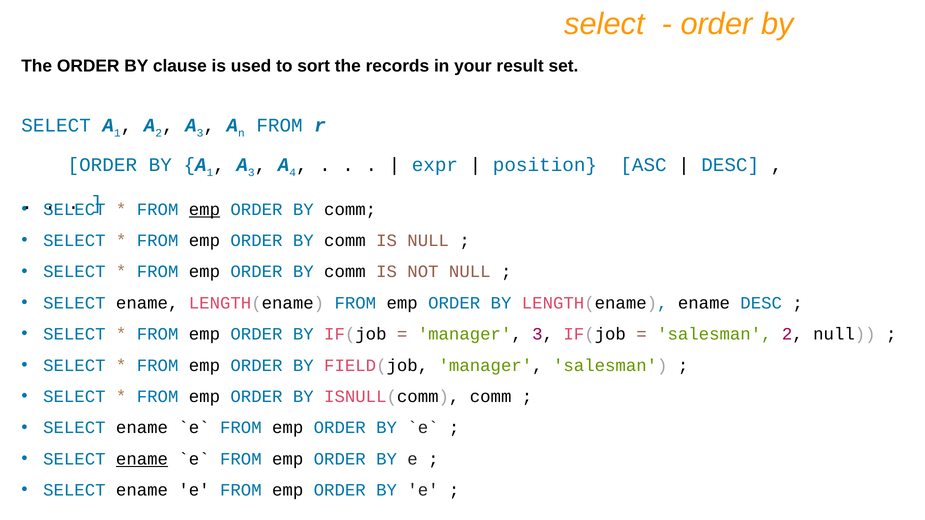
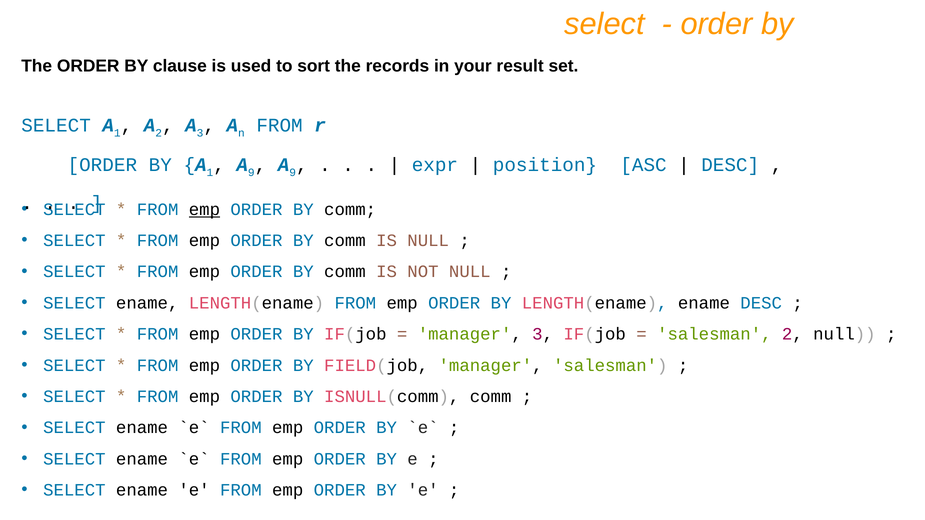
3: 3 -> 9 (251, 173)
4: 4 -> 9 (293, 173)
ename underline: present -> none (142, 459)
